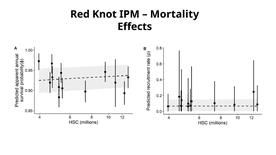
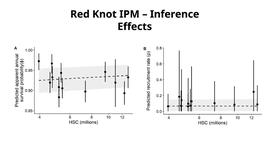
Mortality: Mortality -> Inference (175, 14)
